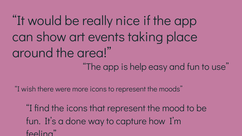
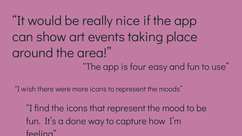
help: help -> four (138, 67)
